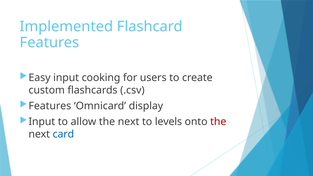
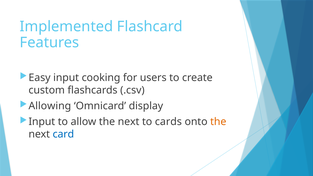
Features: Features -> Allowing (50, 106)
levels: levels -> cards (168, 122)
the colour: red -> orange (218, 122)
